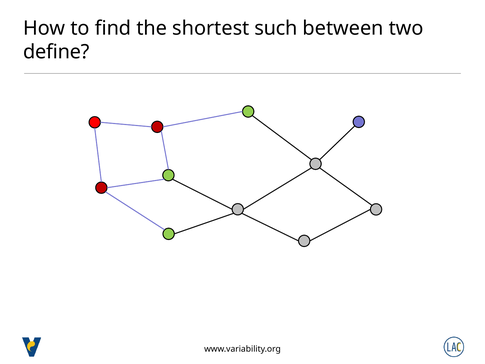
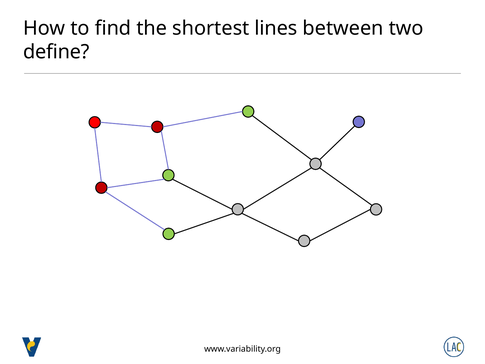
such: such -> lines (276, 28)
